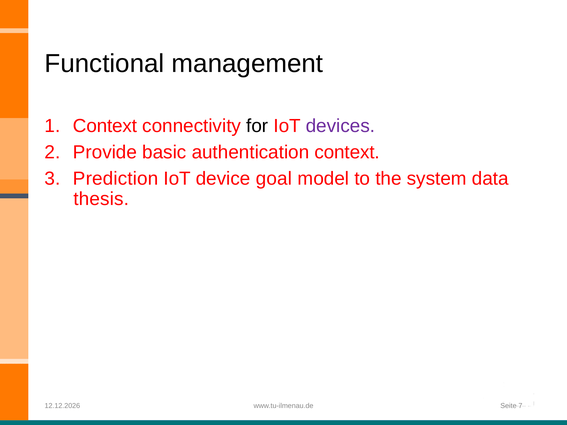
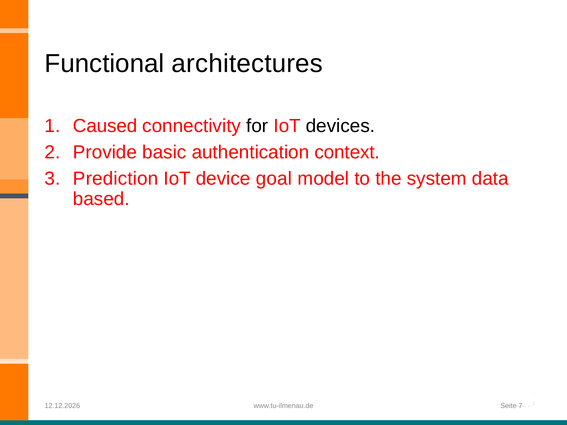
management: management -> architectures (247, 64)
Context: Context -> Caused (105, 126)
devices colour: purple -> black (340, 126)
thesis: thesis -> based (101, 199)
